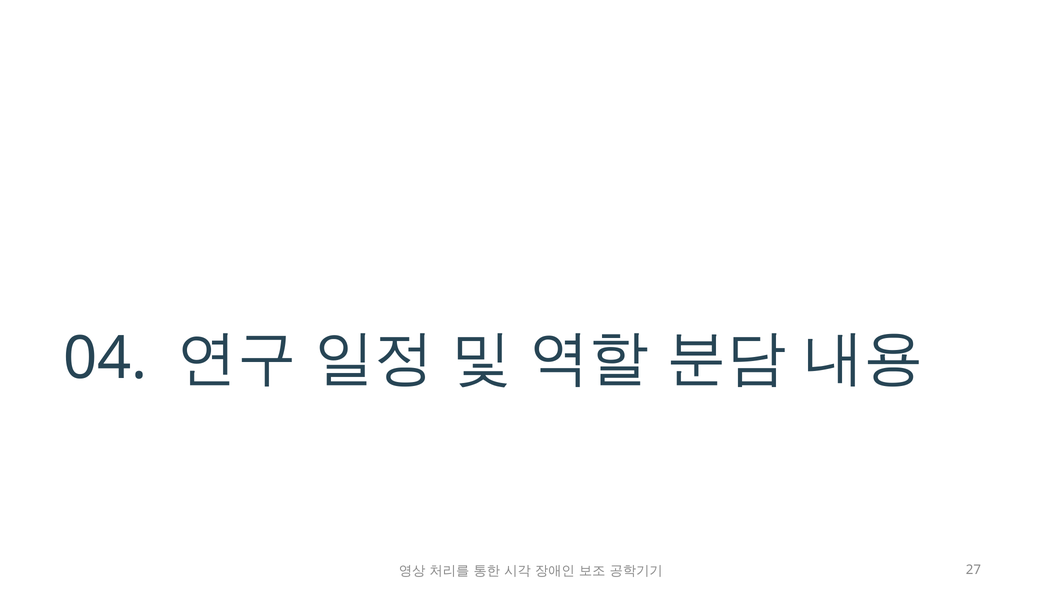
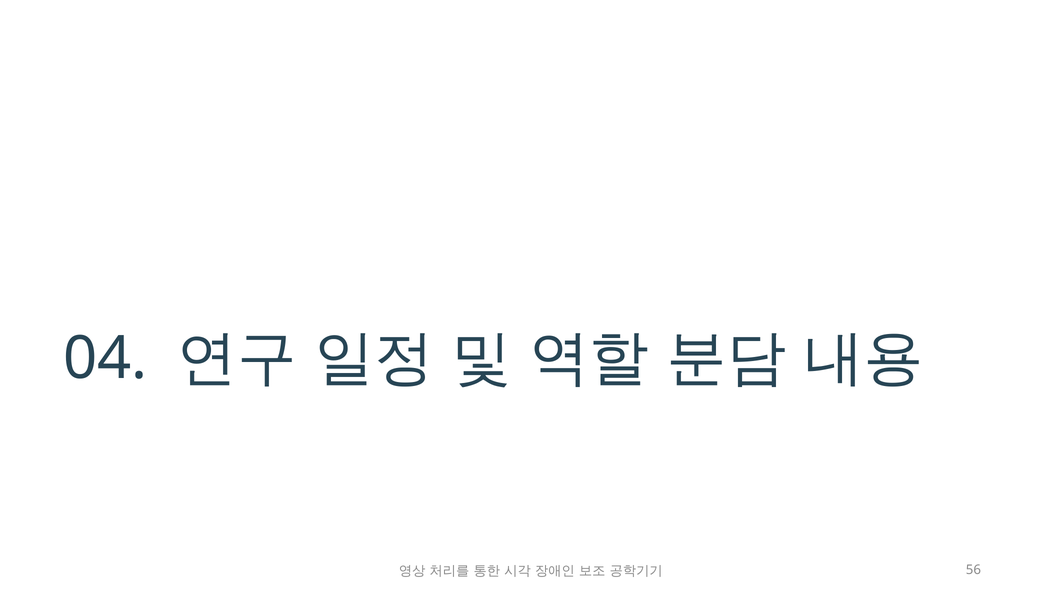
27: 27 -> 56 (973, 569)
